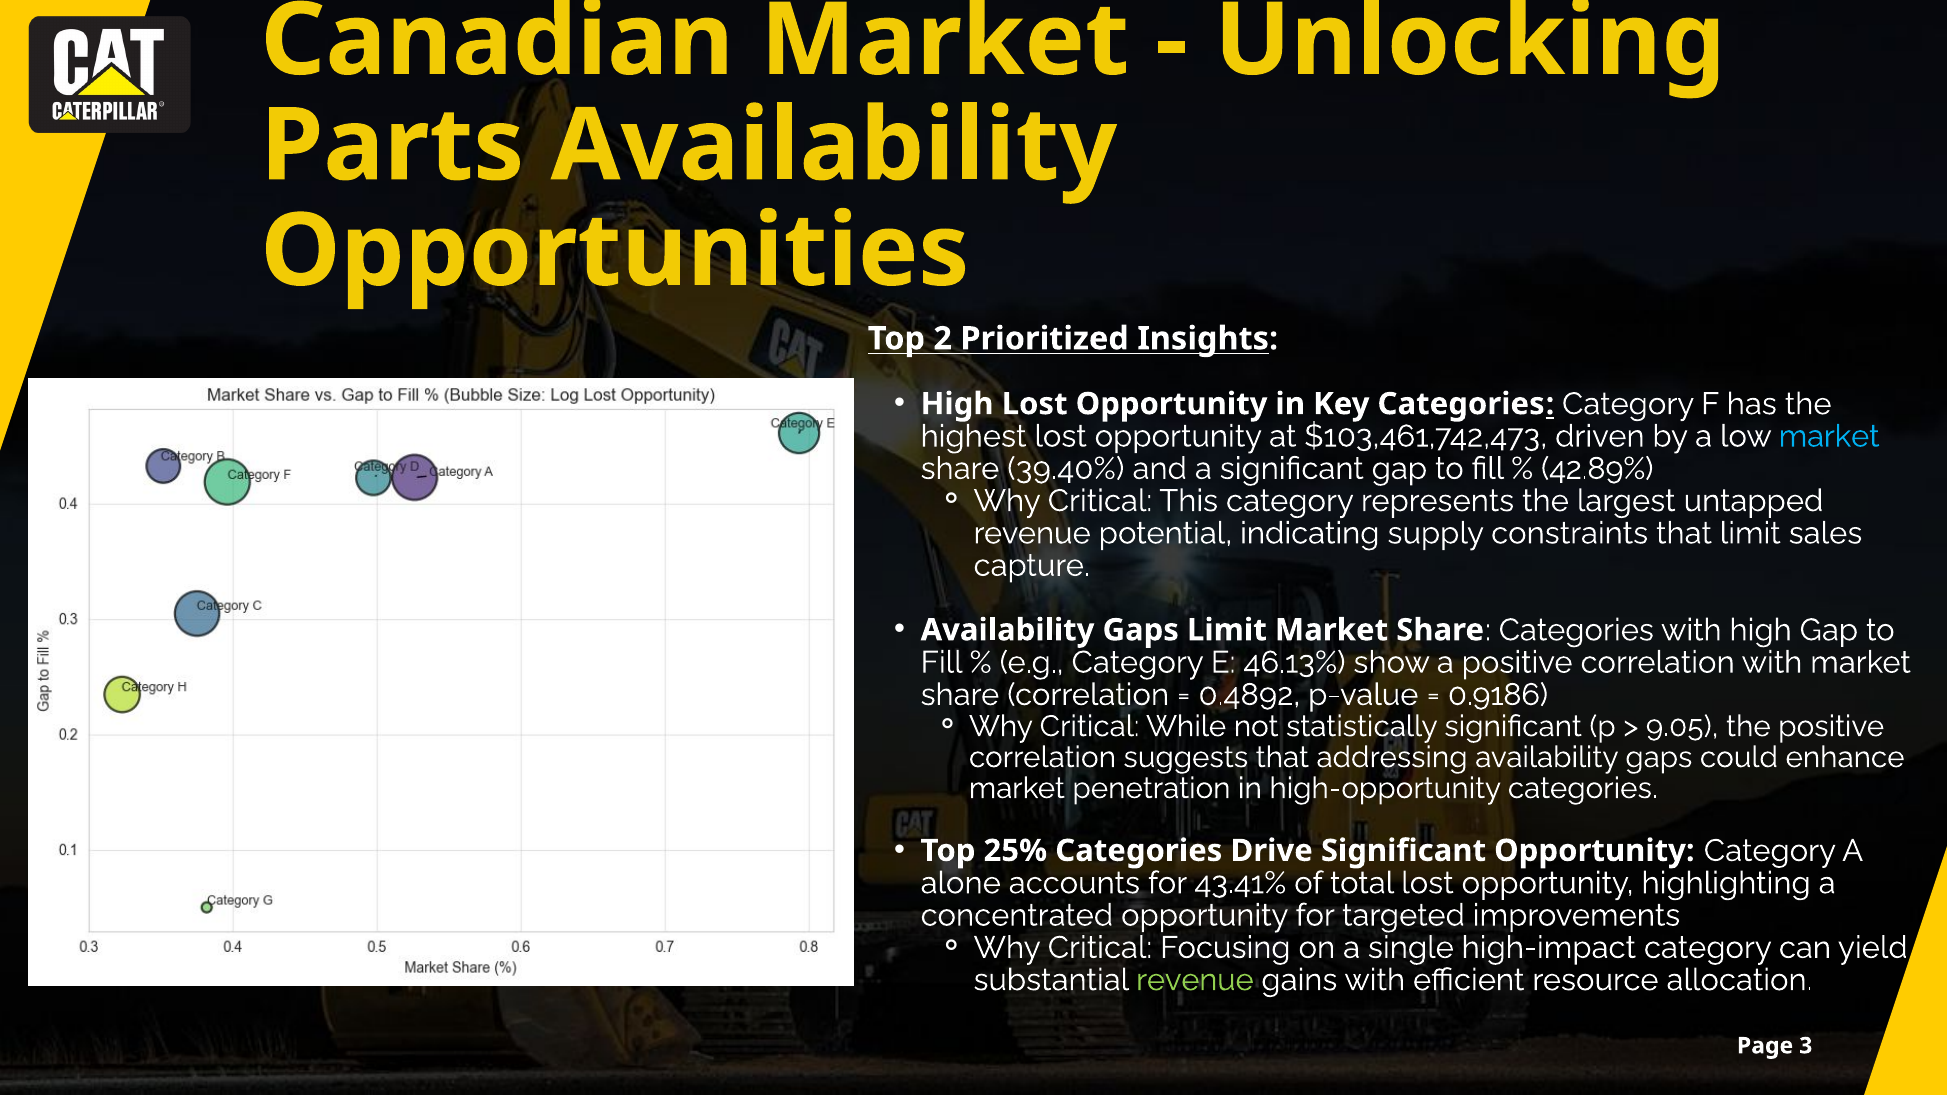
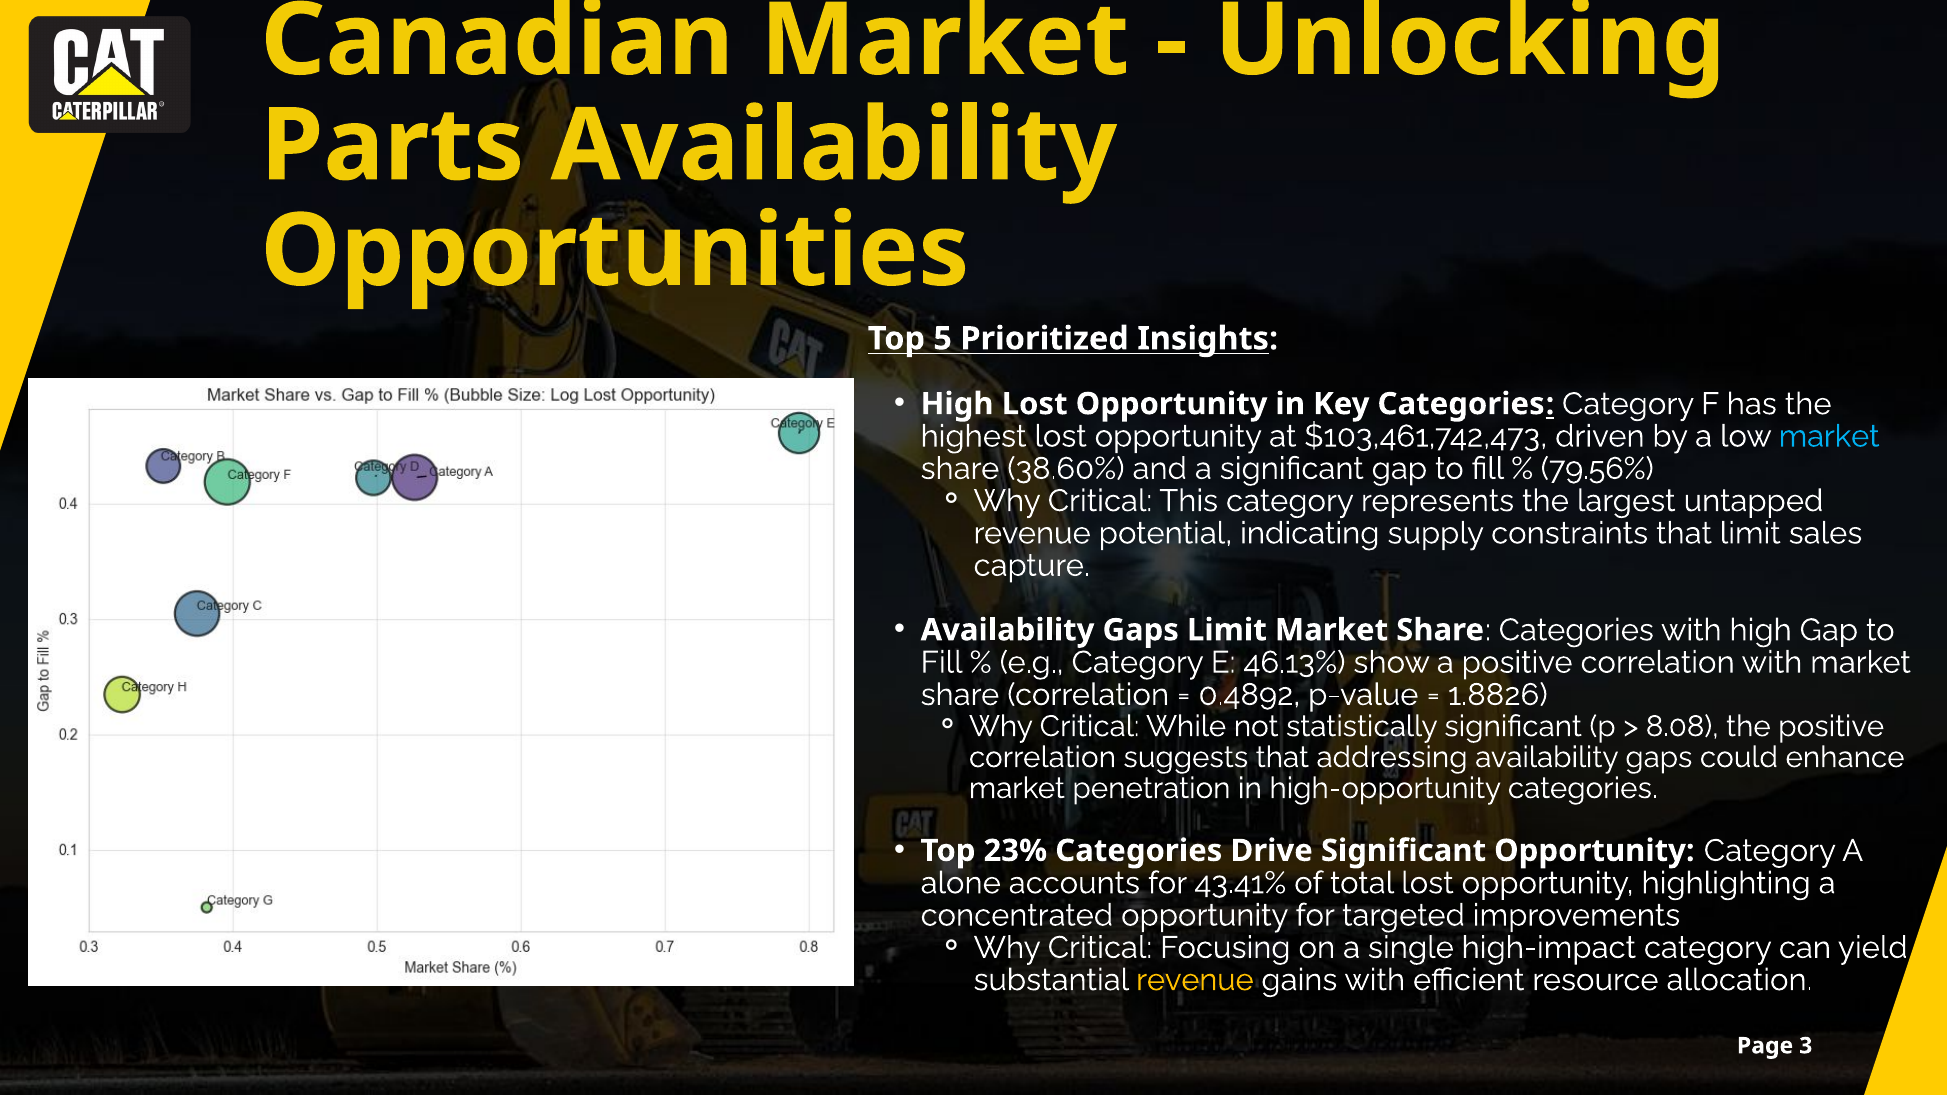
2: 2 -> 5 (943, 339)
39.40%: 39.40% -> 38.60% (1066, 469)
42.89%: 42.89% -> 79.56% (1597, 469)
0.9186: 0.9186 -> 1.8826 (1498, 695)
9.05: 9.05 -> 8.08 (1682, 726)
25%: 25% -> 23% (1015, 851)
revenue colour: light green -> yellow (1195, 980)
